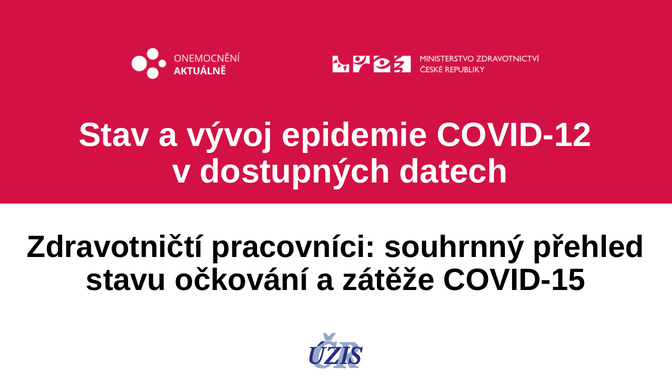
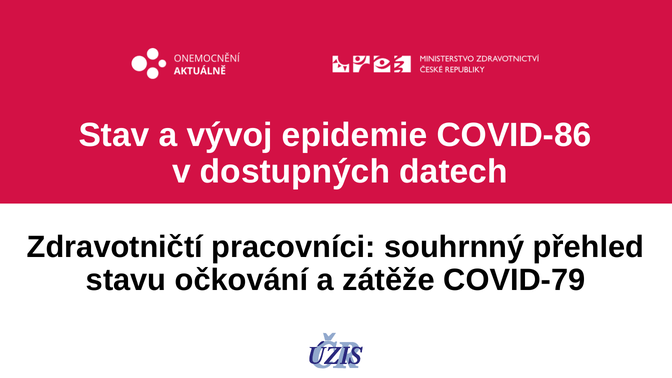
COVID-12: COVID-12 -> COVID-86 (514, 135)
COVID-15: COVID-15 -> COVID-79 (514, 280)
